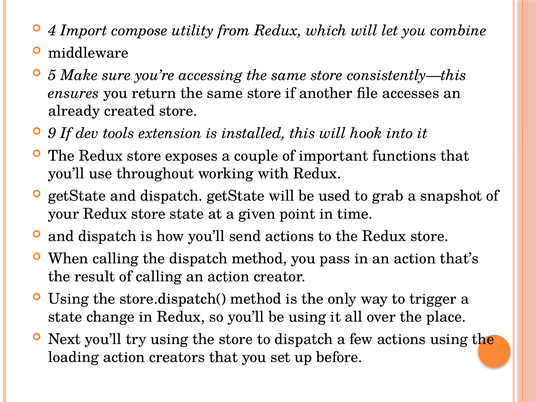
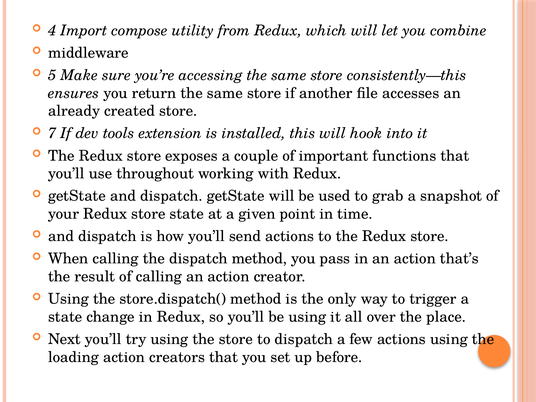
9: 9 -> 7 (52, 133)
